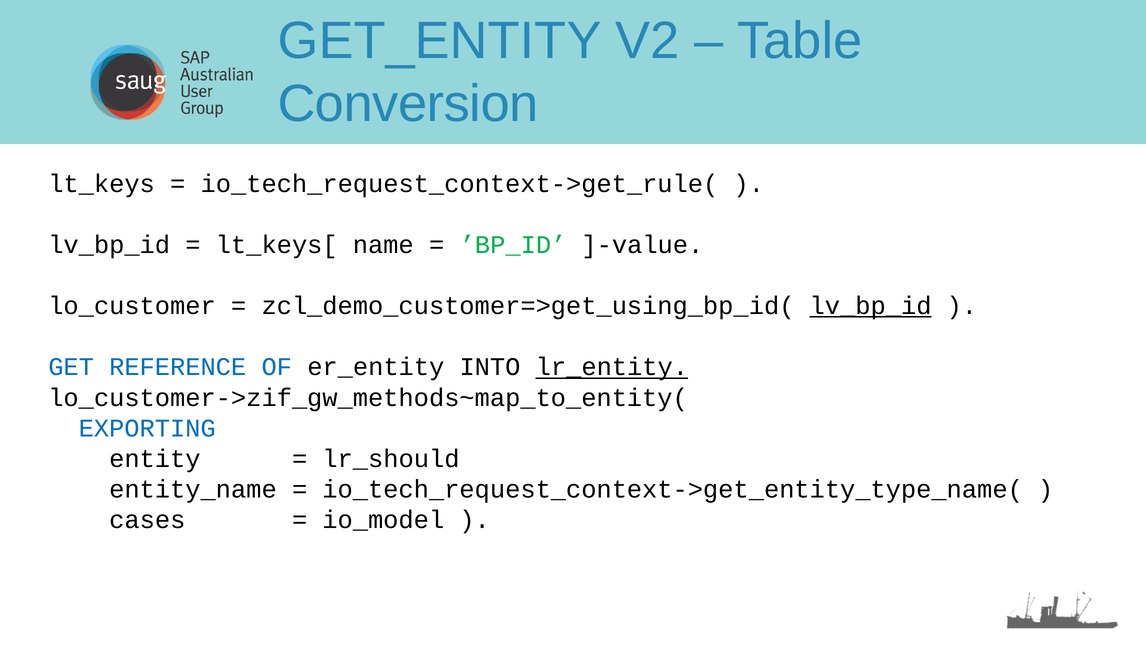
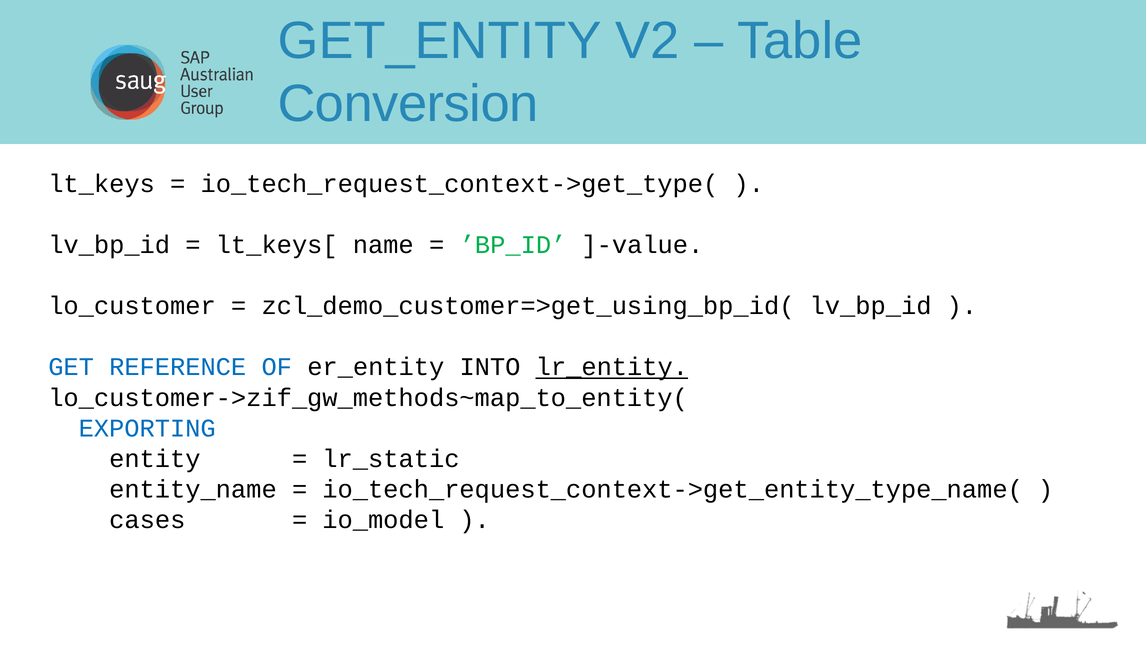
io_tech_request_context->get_rule(: io_tech_request_context->get_rule( -> io_tech_request_context->get_type( (459, 184)
lv_bp_id underline: present -> none (871, 306)
lr_should: lr_should -> lr_static (391, 459)
